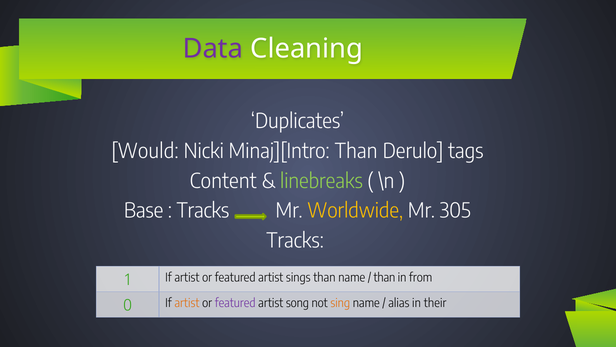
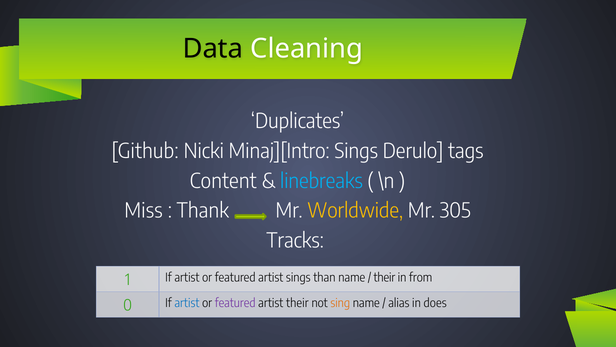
Data colour: purple -> black (213, 49)
Would: Would -> Github (145, 151)
Minaj][Intro Than: Than -> Sings (356, 151)
linebreaks colour: light green -> light blue (321, 181)
Base: Base -> Miss (143, 211)
Tracks: Tracks -> Thank (203, 211)
than: than -> their (384, 277)
artist colour: orange -> blue (187, 303)
artist song: song -> their (297, 303)
their: their -> does (435, 303)
